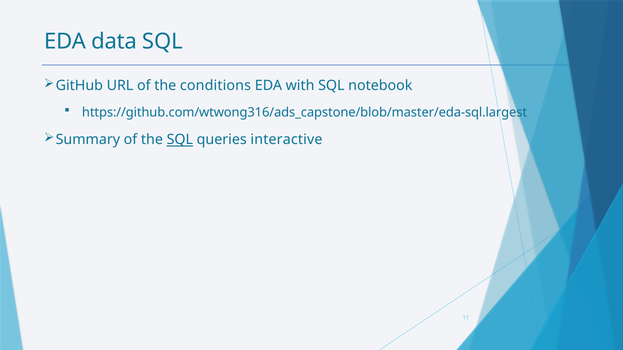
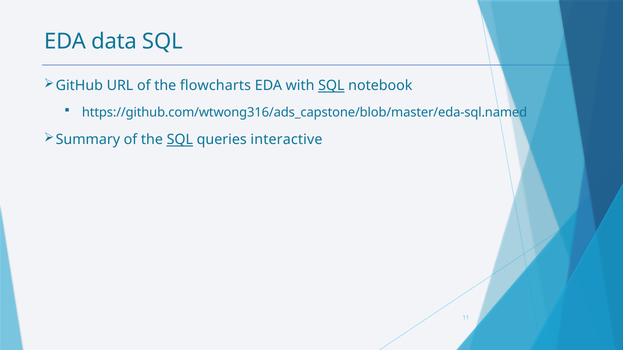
conditions: conditions -> flowcharts (215, 86)
SQL underline: none -> present (331, 86)
https://github.com/wtwong316/ads_capstone/blob/master/eda-sql.largest: https://github.com/wtwong316/ads_capstone/blob/master/eda-sql.largest -> https://github.com/wtwong316/ads_capstone/blob/master/eda-sql.named (305, 113)
